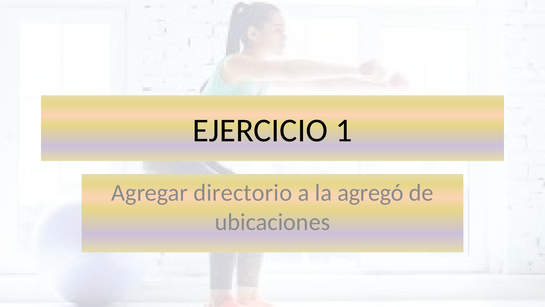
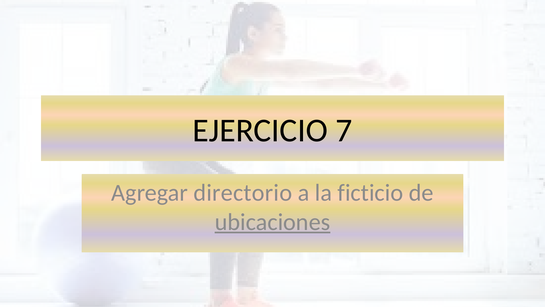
1: 1 -> 7 (344, 130)
agregó: agregó -> ficticio (370, 193)
ubicaciones underline: none -> present (272, 222)
